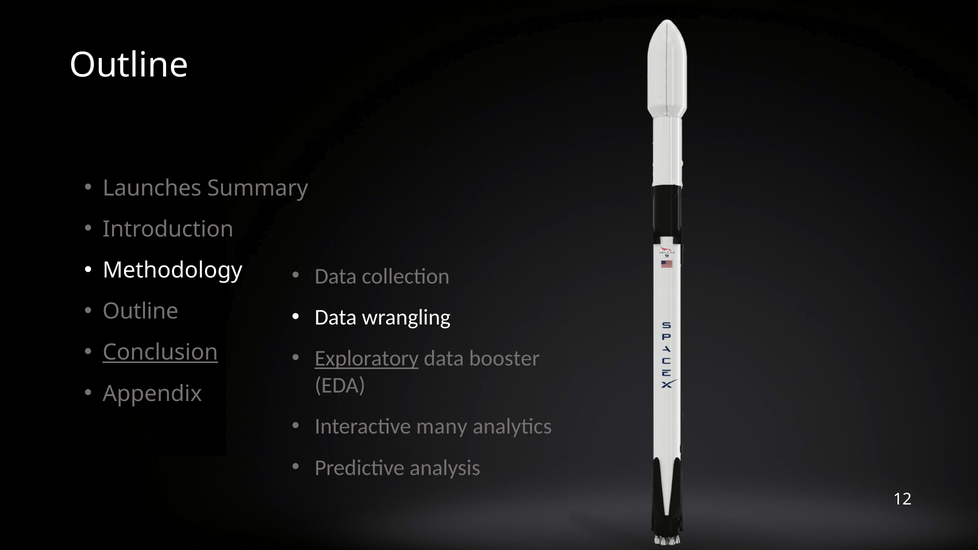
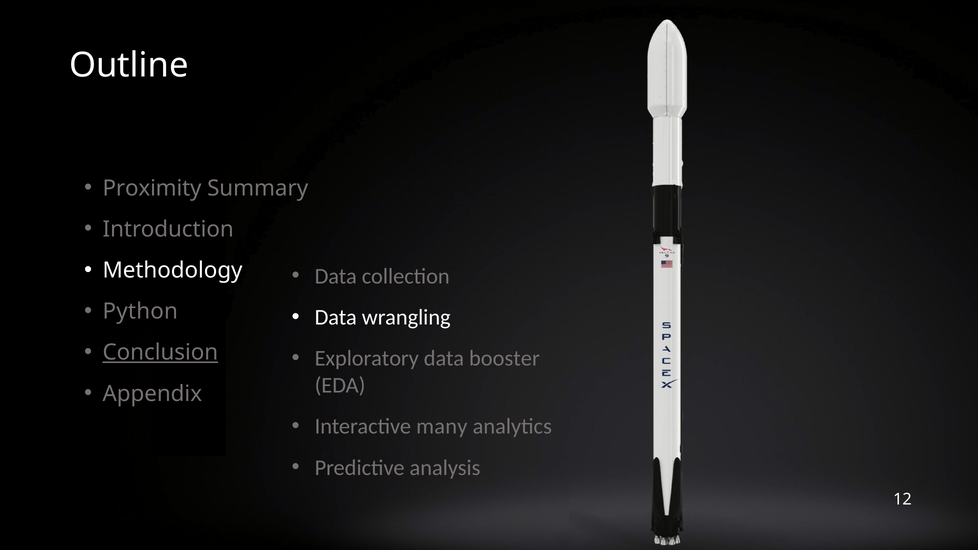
Launches: Launches -> Proximity (152, 188)
Outline: Outline -> Python (140, 312)
Exploratory underline: present -> none (367, 359)
